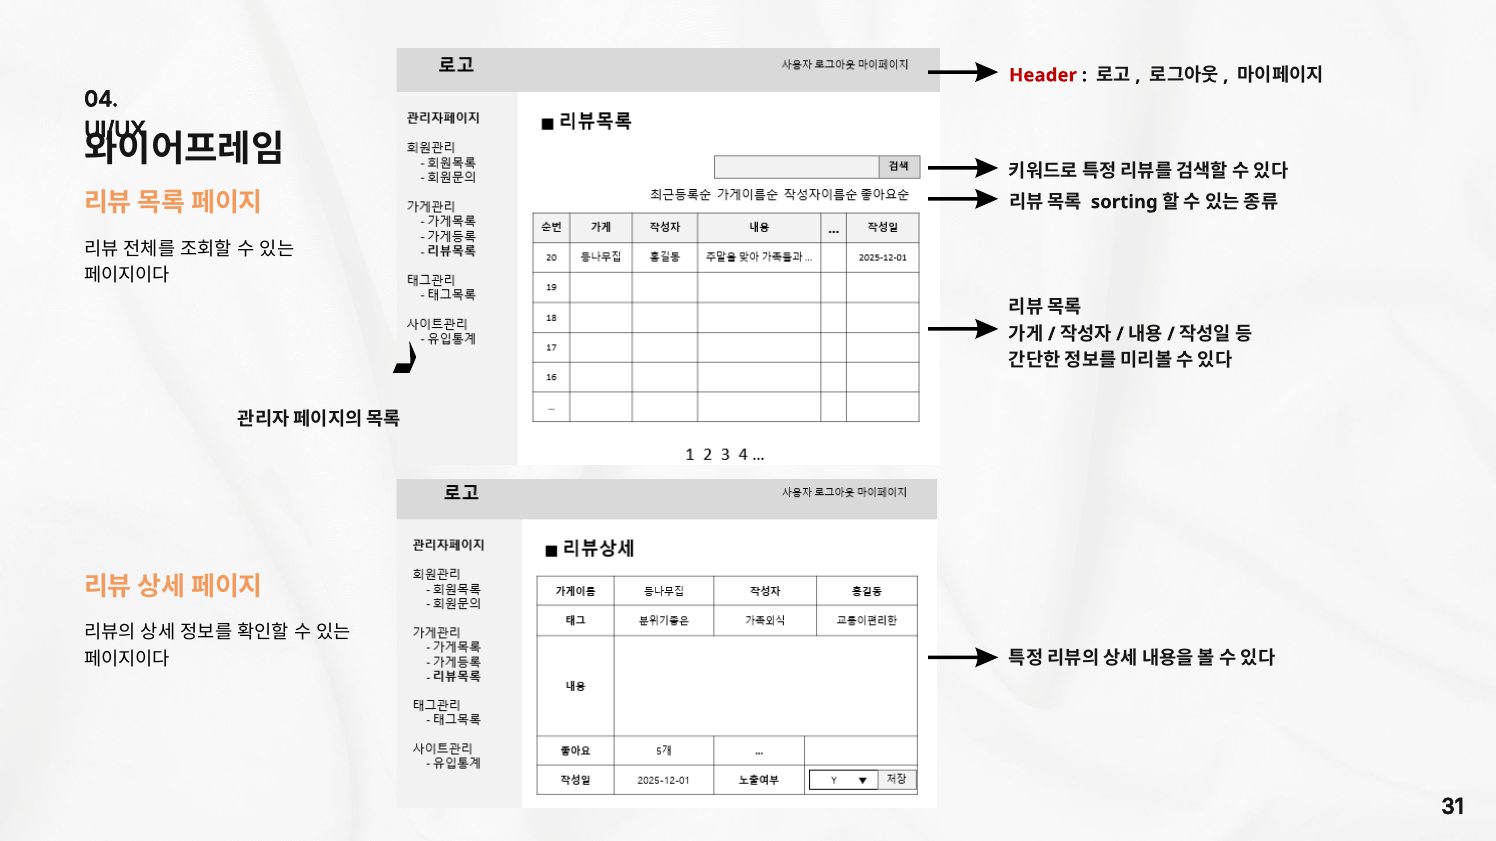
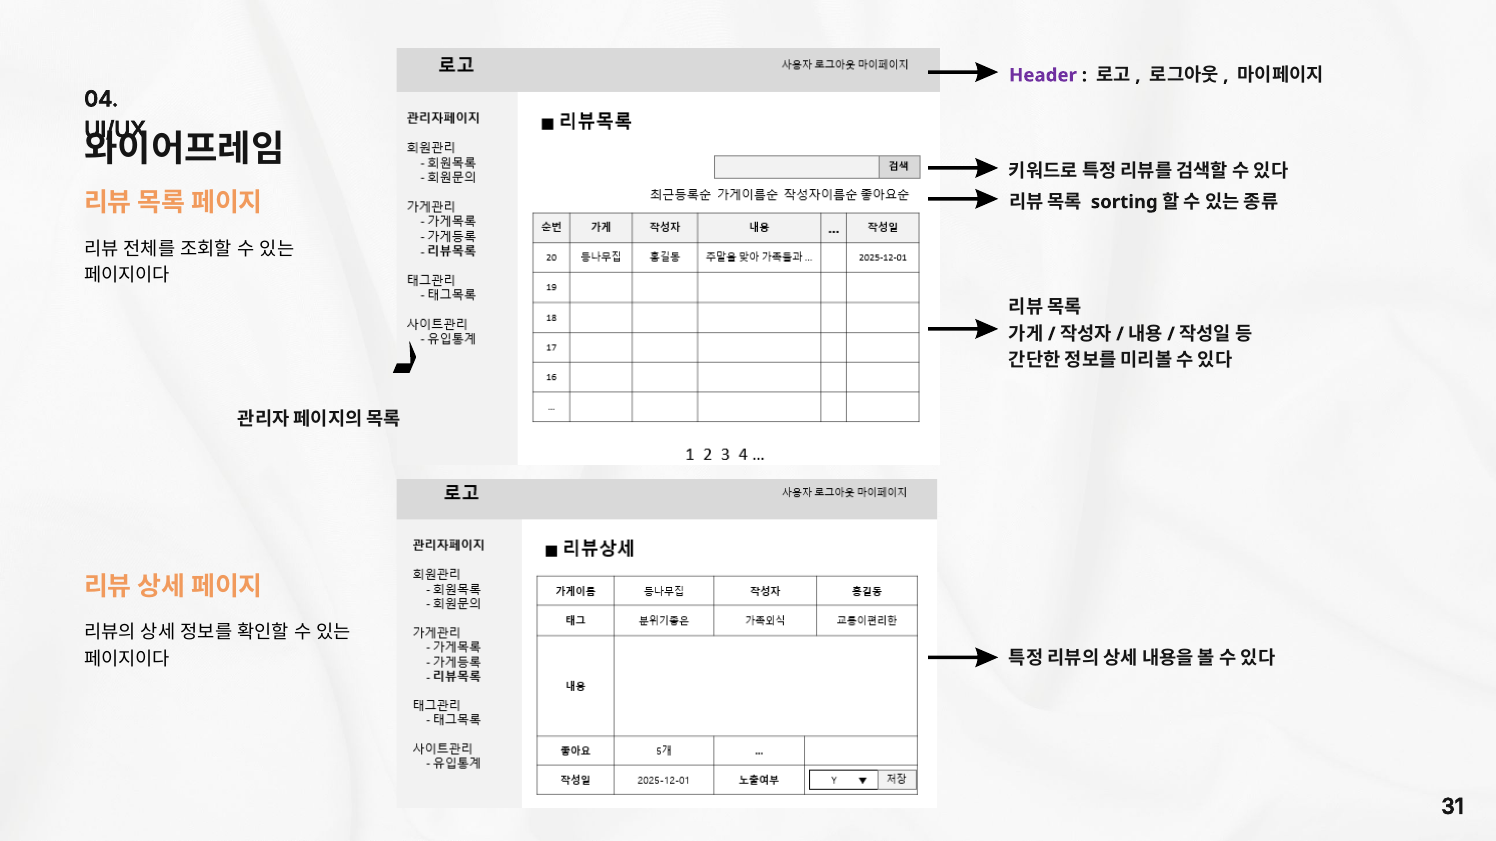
Header colour: red -> purple (1043, 75)
